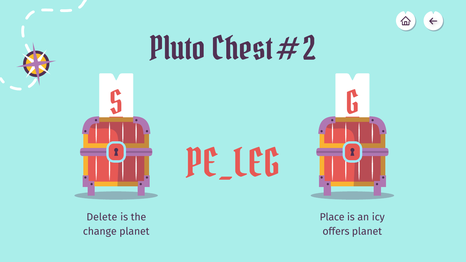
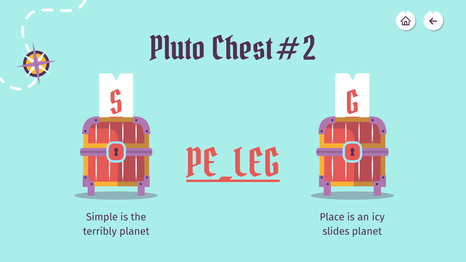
PE_LEG underline: none -> present (233, 164)
Delete: Delete -> Simple (102, 217)
change: change -> terribly (100, 231)
offers: offers -> slides (336, 231)
